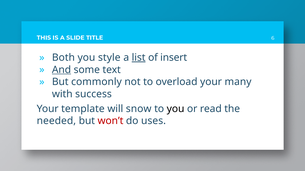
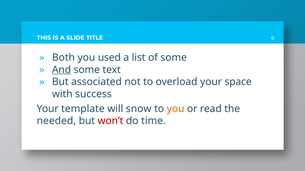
style: style -> used (109, 58)
list underline: present -> none (139, 58)
of insert: insert -> some (174, 58)
commonly: commonly -> associated (96, 82)
many: many -> space (238, 82)
you colour: black -> orange (176, 109)
uses: uses -> time (154, 121)
